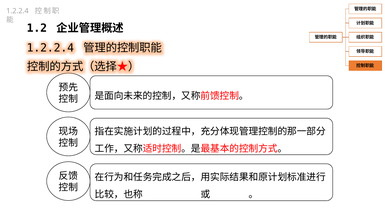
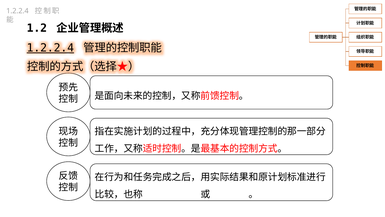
1.2.2.4 underline: none -> present (50, 48)
